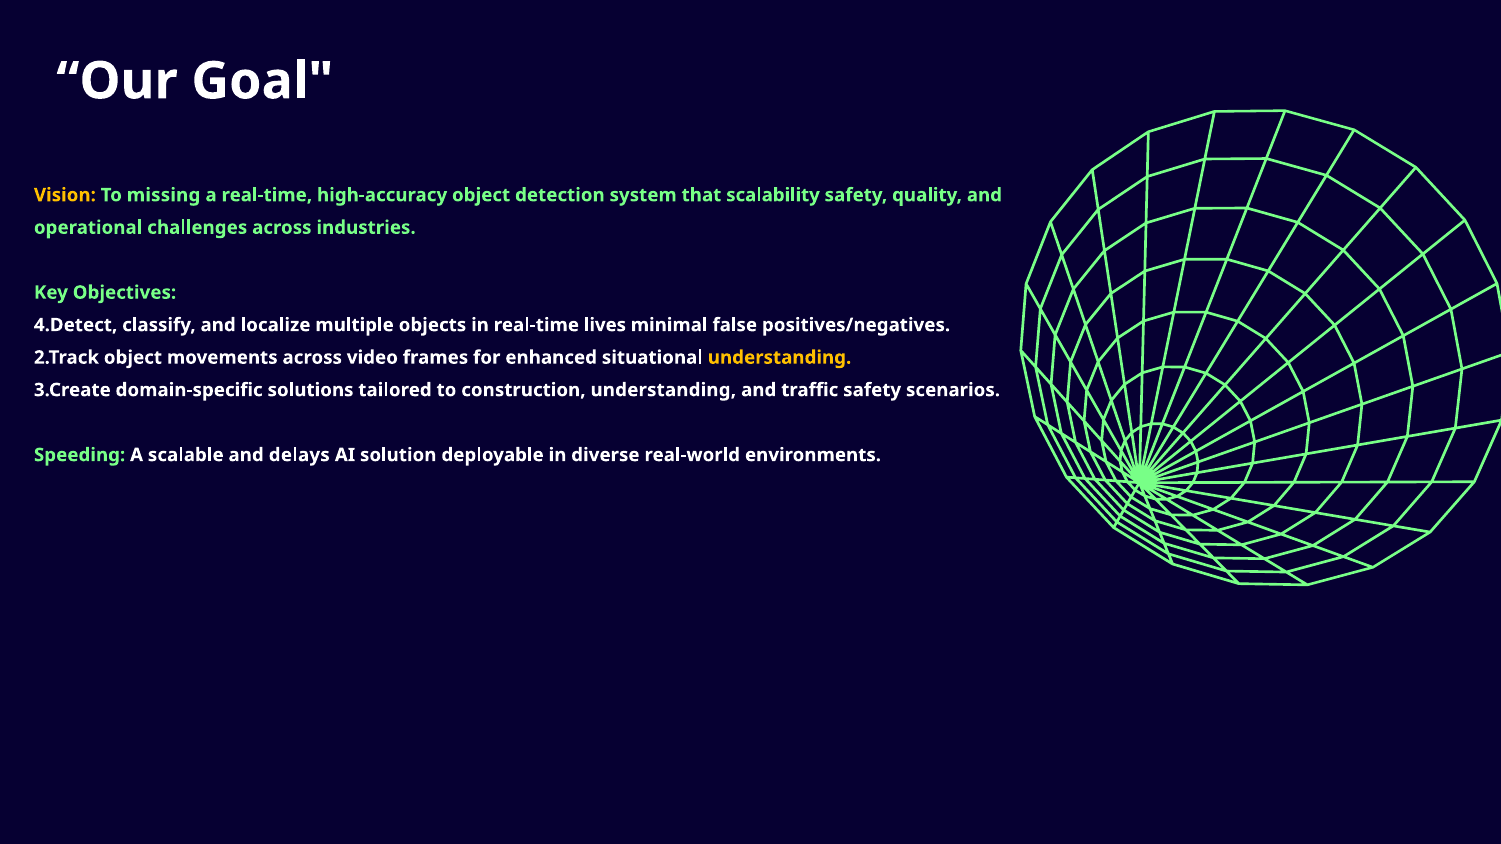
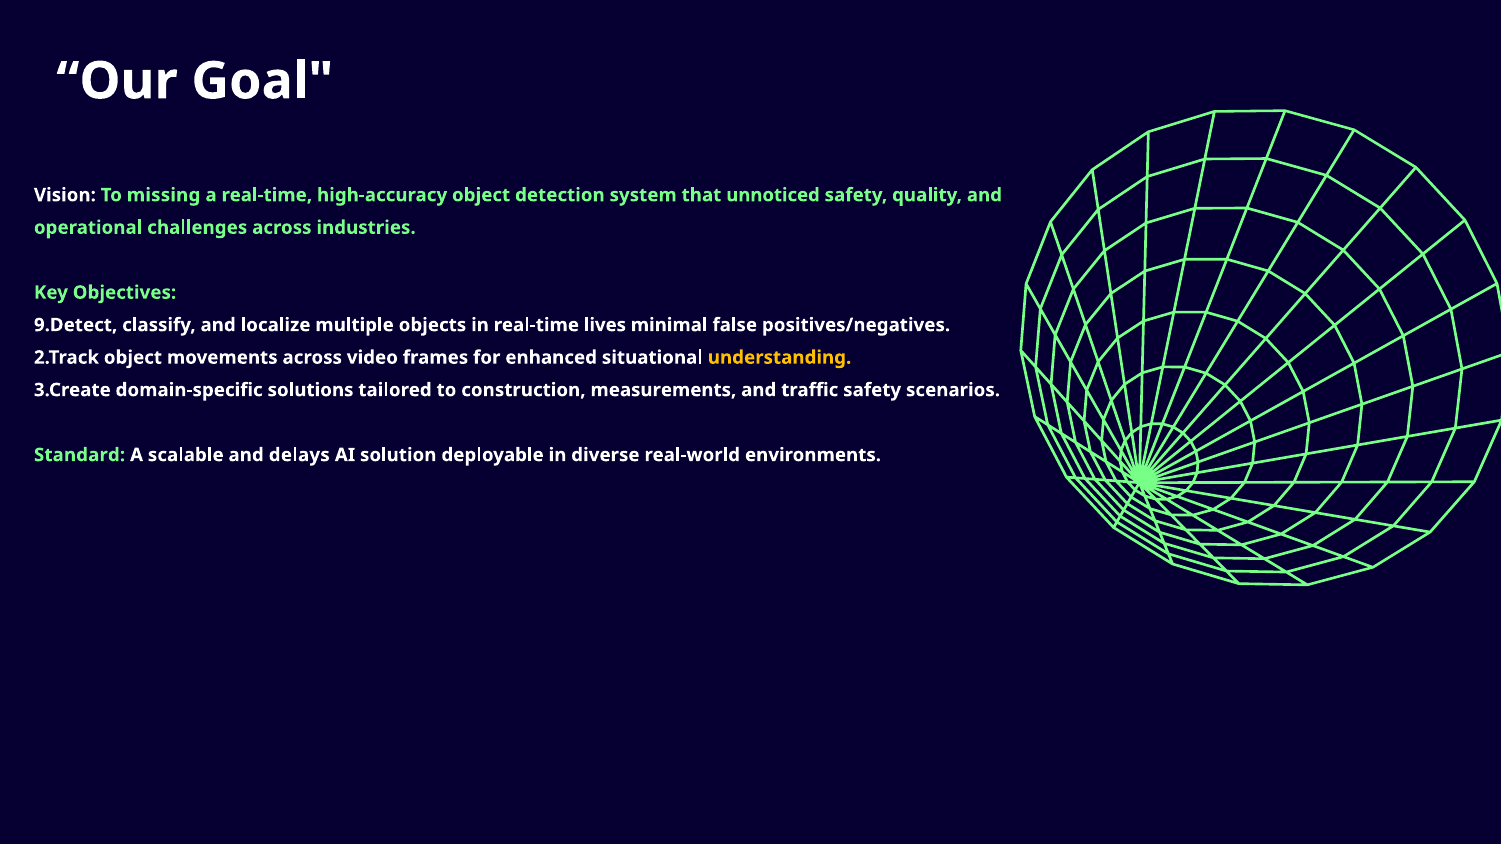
Vision colour: yellow -> white (65, 195)
scalability: scalability -> unnoticed (773, 195)
4.Detect: 4.Detect -> 9.Detect (76, 325)
construction understanding: understanding -> measurements (663, 390)
Speeding: Speeding -> Standard (80, 455)
